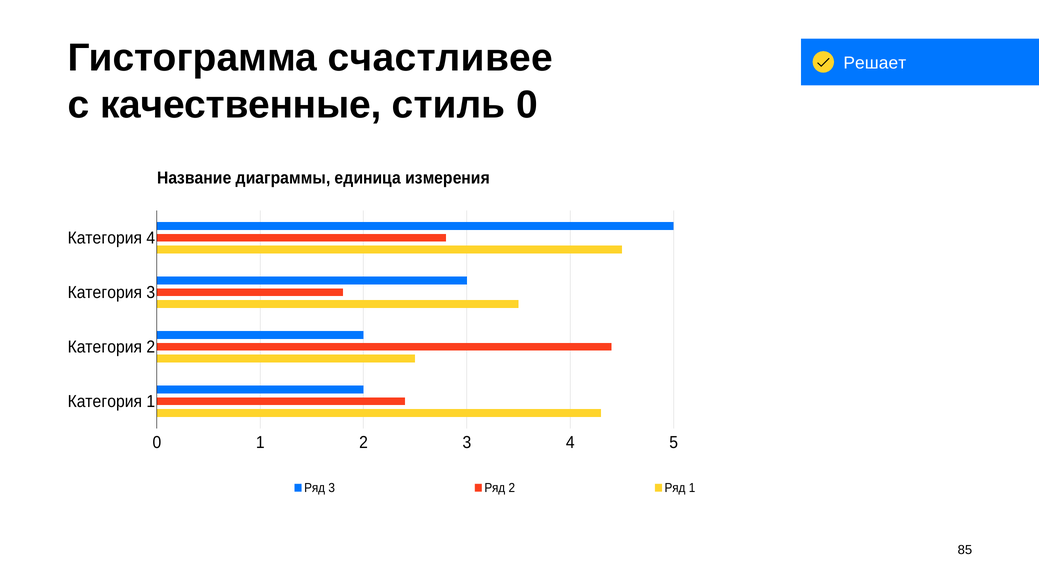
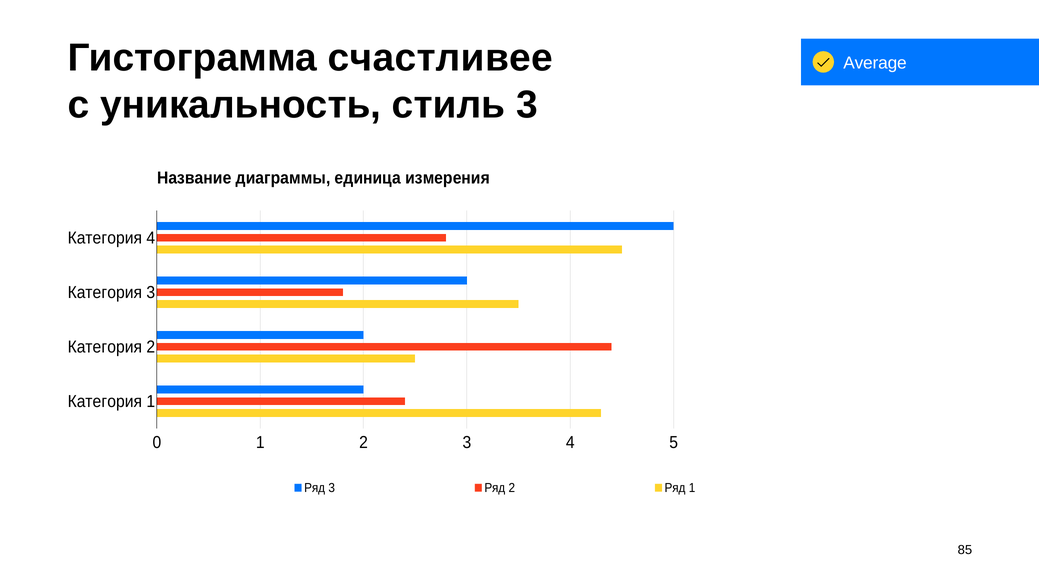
Решает: Решает -> Average (875, 63)
качественные: качественные -> уникальность (241, 105)
стиль 0: 0 -> 3 (527, 105)
